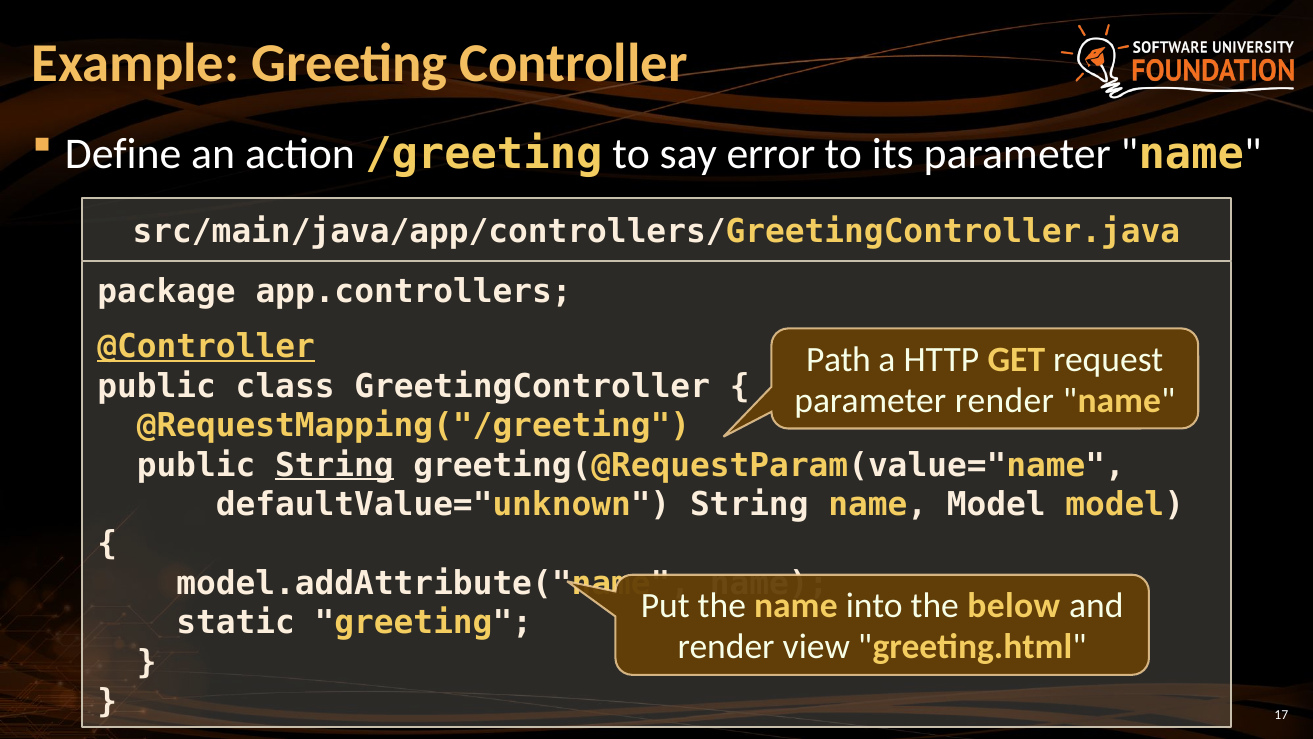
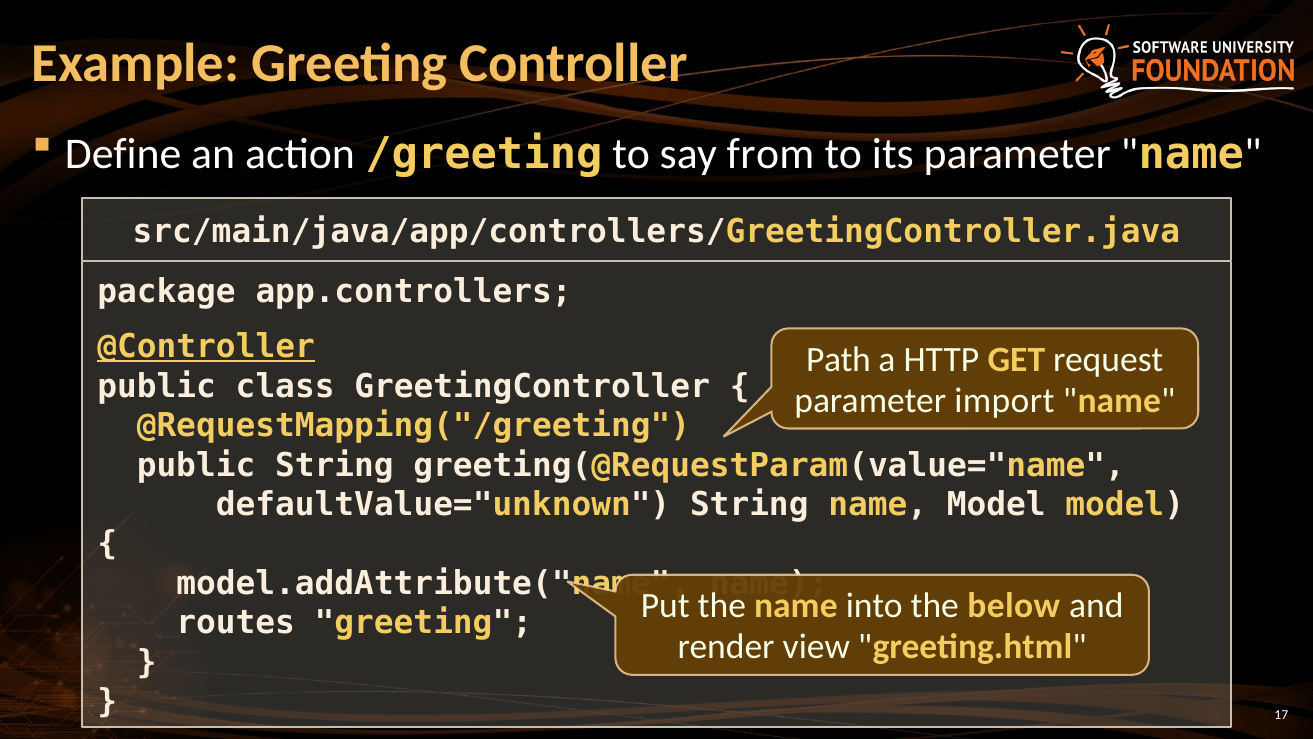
error: error -> from (771, 154)
parameter render: render -> import (1004, 400)
String underline: present -> none (334, 465)
static: static -> routes (236, 623)
